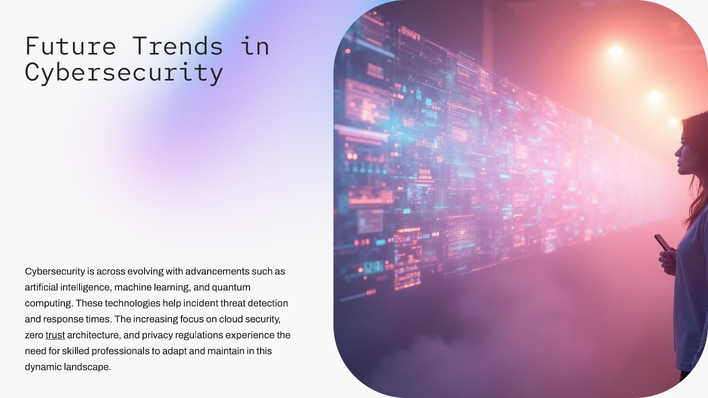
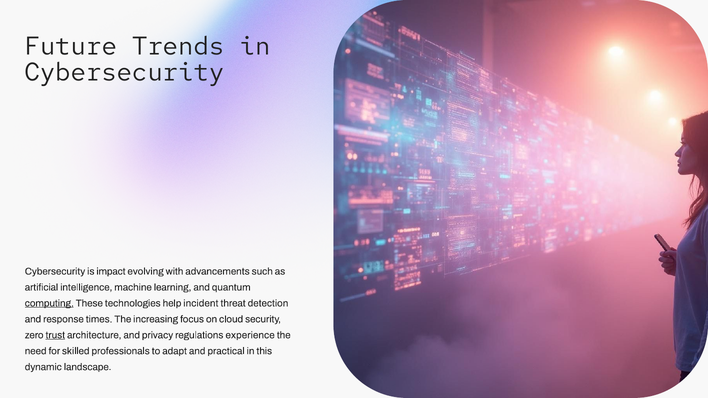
across: across -> impact (111, 272)
computing underline: none -> present (49, 303)
maintain: maintain -> practical (226, 351)
